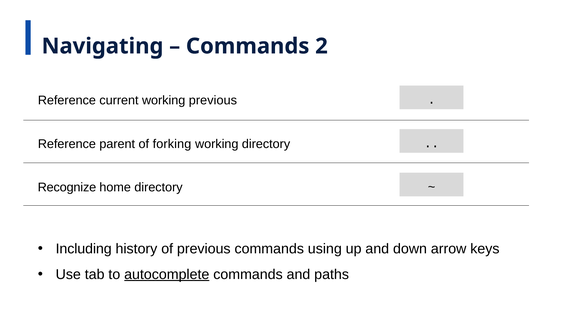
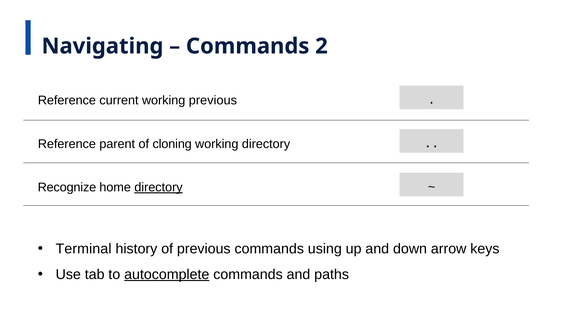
forking: forking -> cloning (172, 144)
directory underline: none -> present (158, 188)
Including: Including -> Terminal (84, 249)
